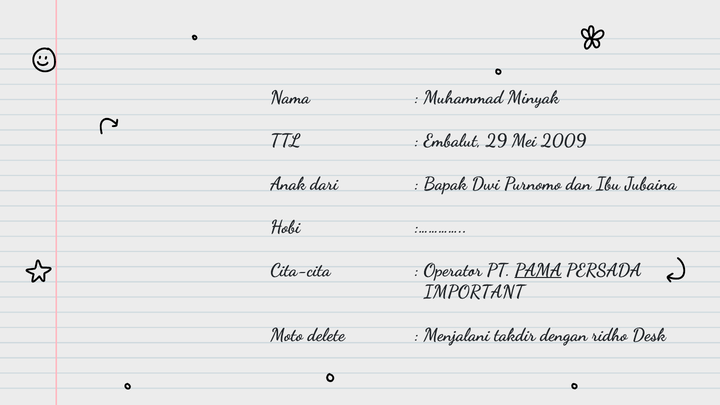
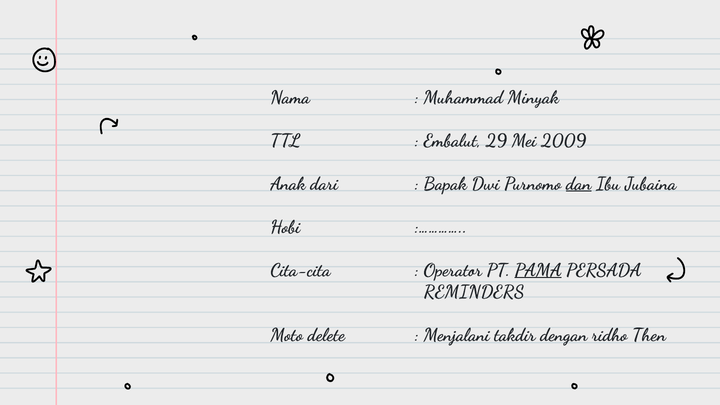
dan underline: none -> present (579, 183)
IMPORTANT: IMPORTANT -> REMINDERS (474, 291)
Desk: Desk -> Then (649, 335)
